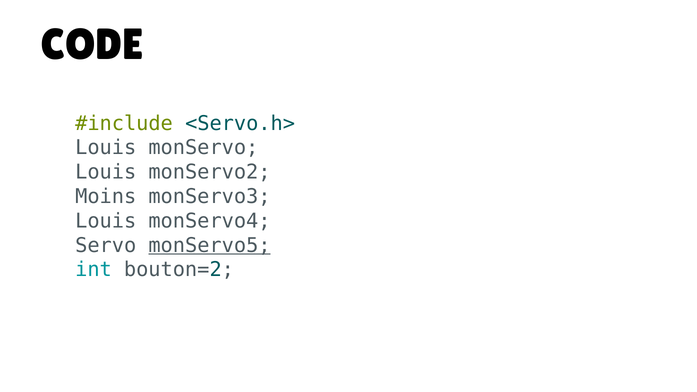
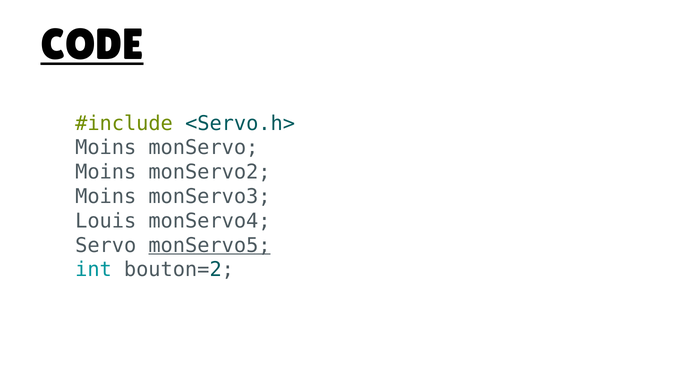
CODE underline: none -> present (92, 45)
Louis: Louis -> Moins (106, 148)
Louis: Louis -> Moins (106, 172)
